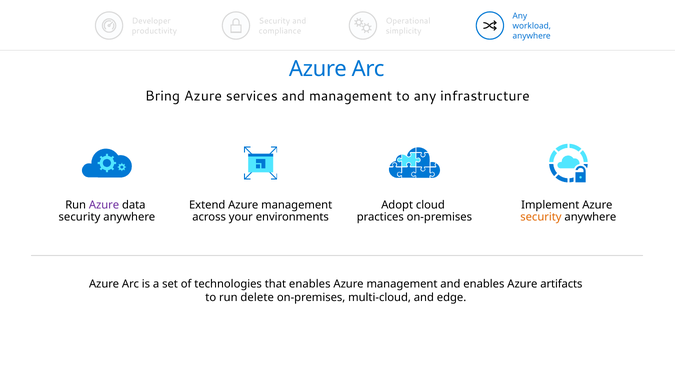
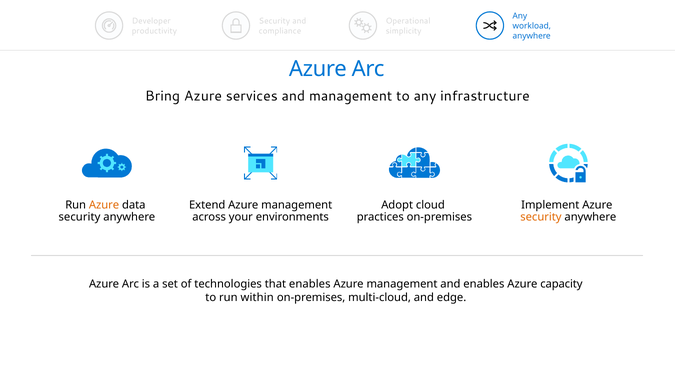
Azure colour: purple -> orange (104, 205)
artifacts: artifacts -> capacity (561, 284)
delete: delete -> within (257, 297)
